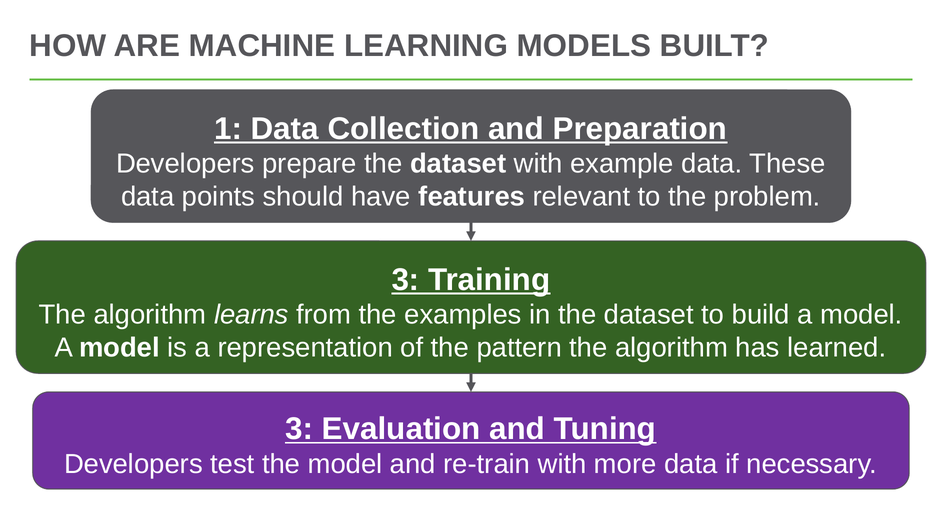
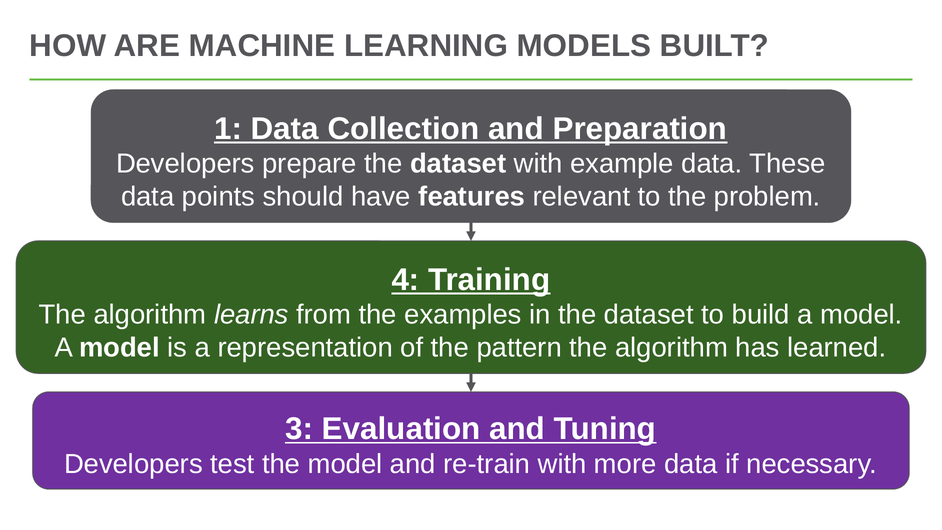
3: 3 -> 4 (405, 280)
